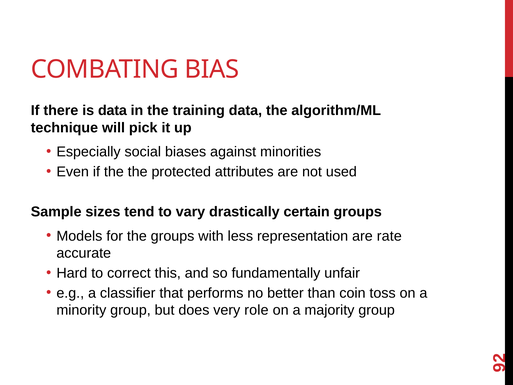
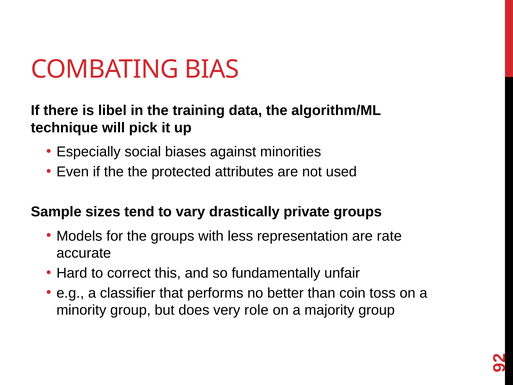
is data: data -> libel (112, 110)
certain: certain -> private (307, 212)
